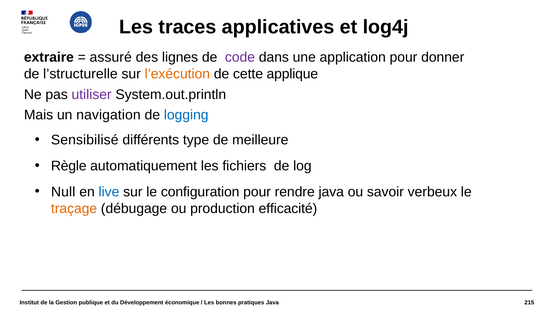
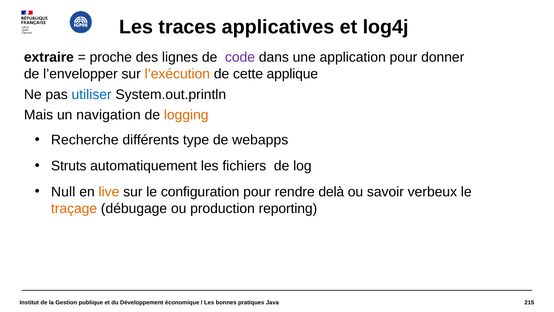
assuré: assuré -> proche (111, 57)
l’structurelle: l’structurelle -> l’envelopper (80, 74)
utiliser colour: purple -> blue (92, 94)
logging colour: blue -> orange (186, 115)
Sensibilisé: Sensibilisé -> Recherche (85, 140)
meilleure: meilleure -> webapps (260, 140)
Règle: Règle -> Struts (69, 166)
live colour: blue -> orange (109, 192)
rendre java: java -> delà (331, 192)
efficacité: efficacité -> reporting (288, 208)
